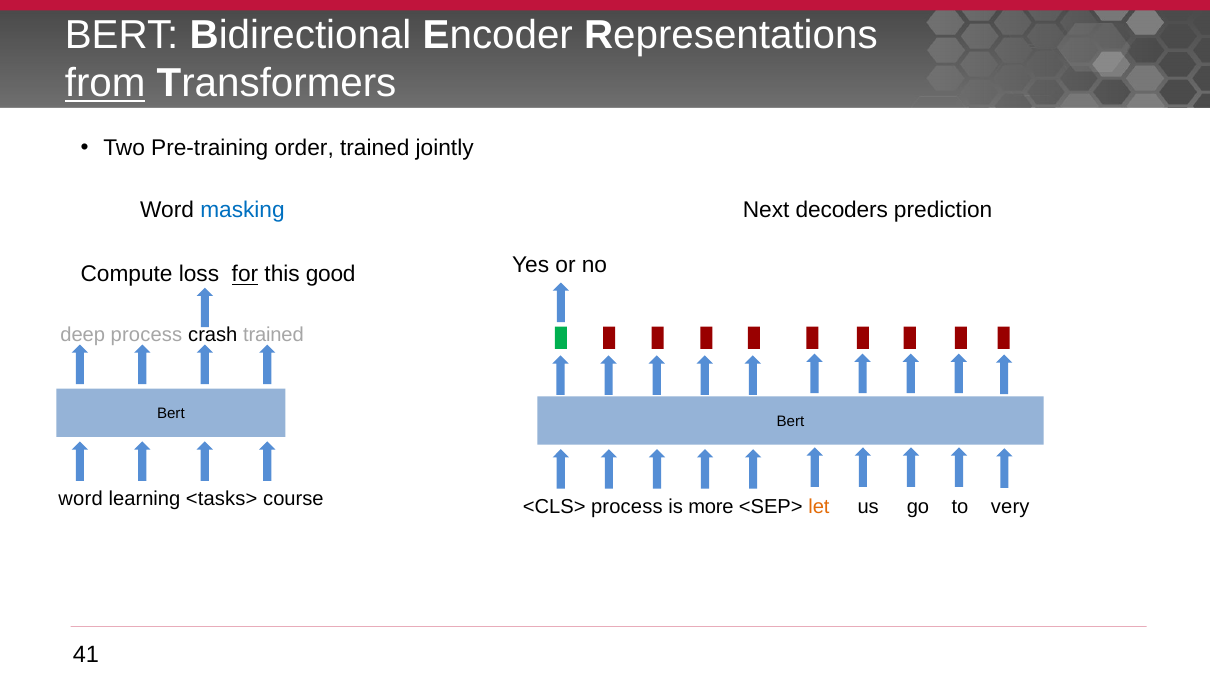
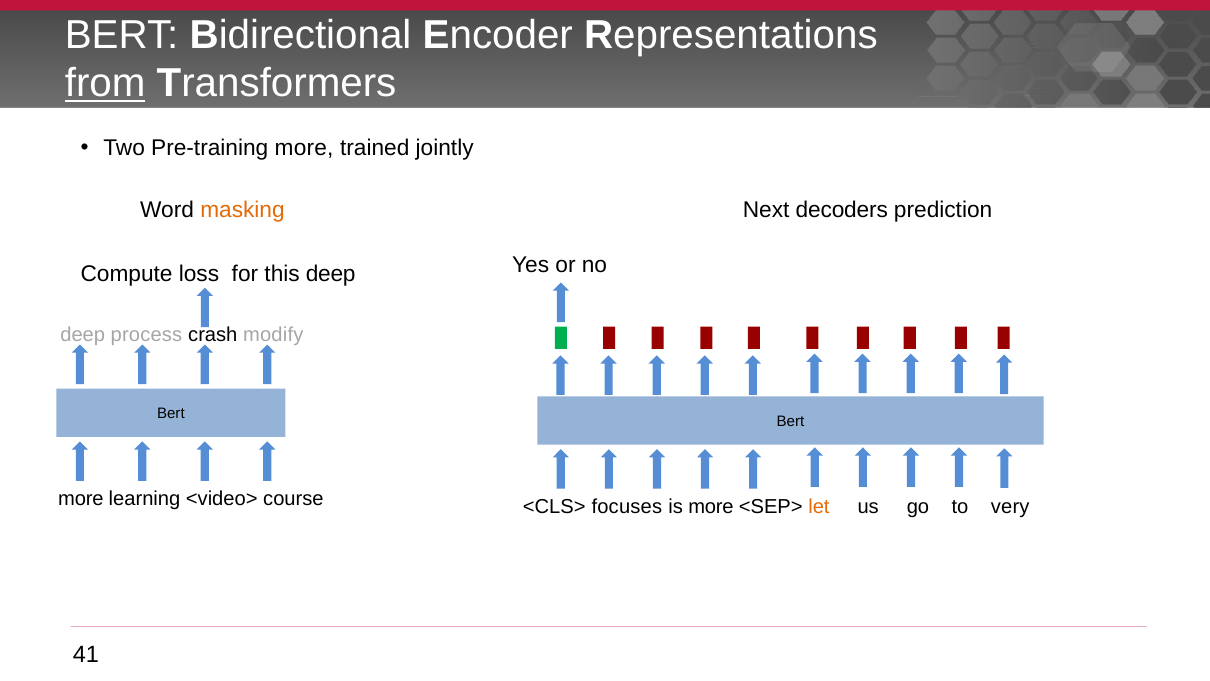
Pre-training order: order -> more (304, 148)
masking colour: blue -> orange (242, 209)
for underline: present -> none (245, 274)
this good: good -> deep (331, 274)
crash trained: trained -> modify (273, 334)
word: word -> more (81, 498)
<tasks>: <tasks> -> <video> (222, 498)
<CLS> process: process -> focuses (627, 506)
